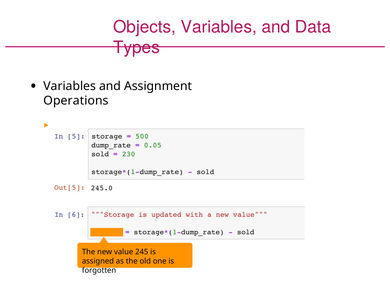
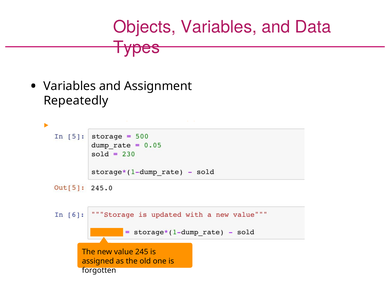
Operations: Operations -> Repeatedly (76, 101)
